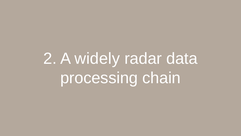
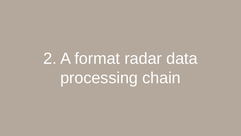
widely: widely -> format (97, 58)
